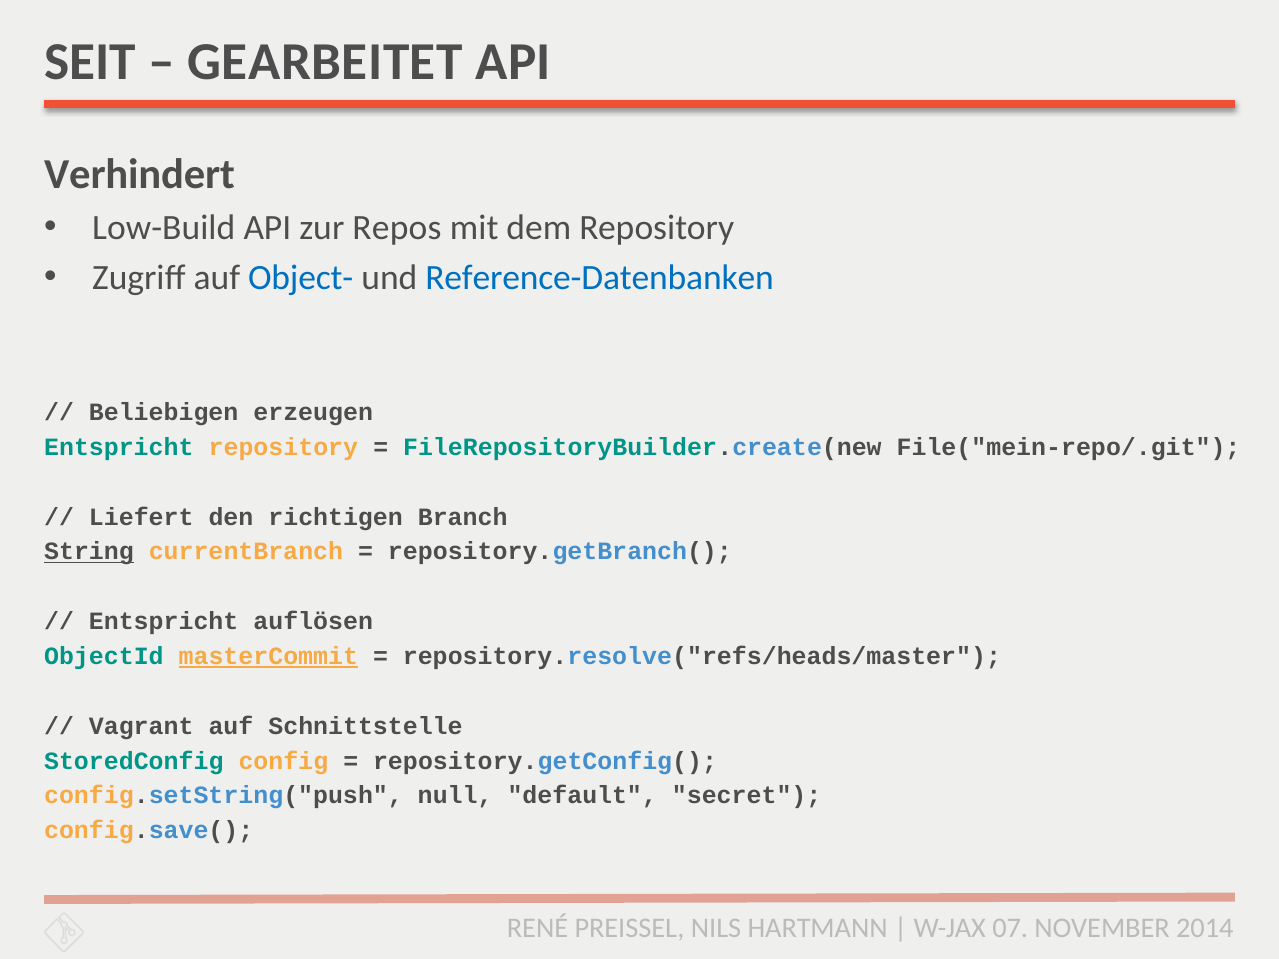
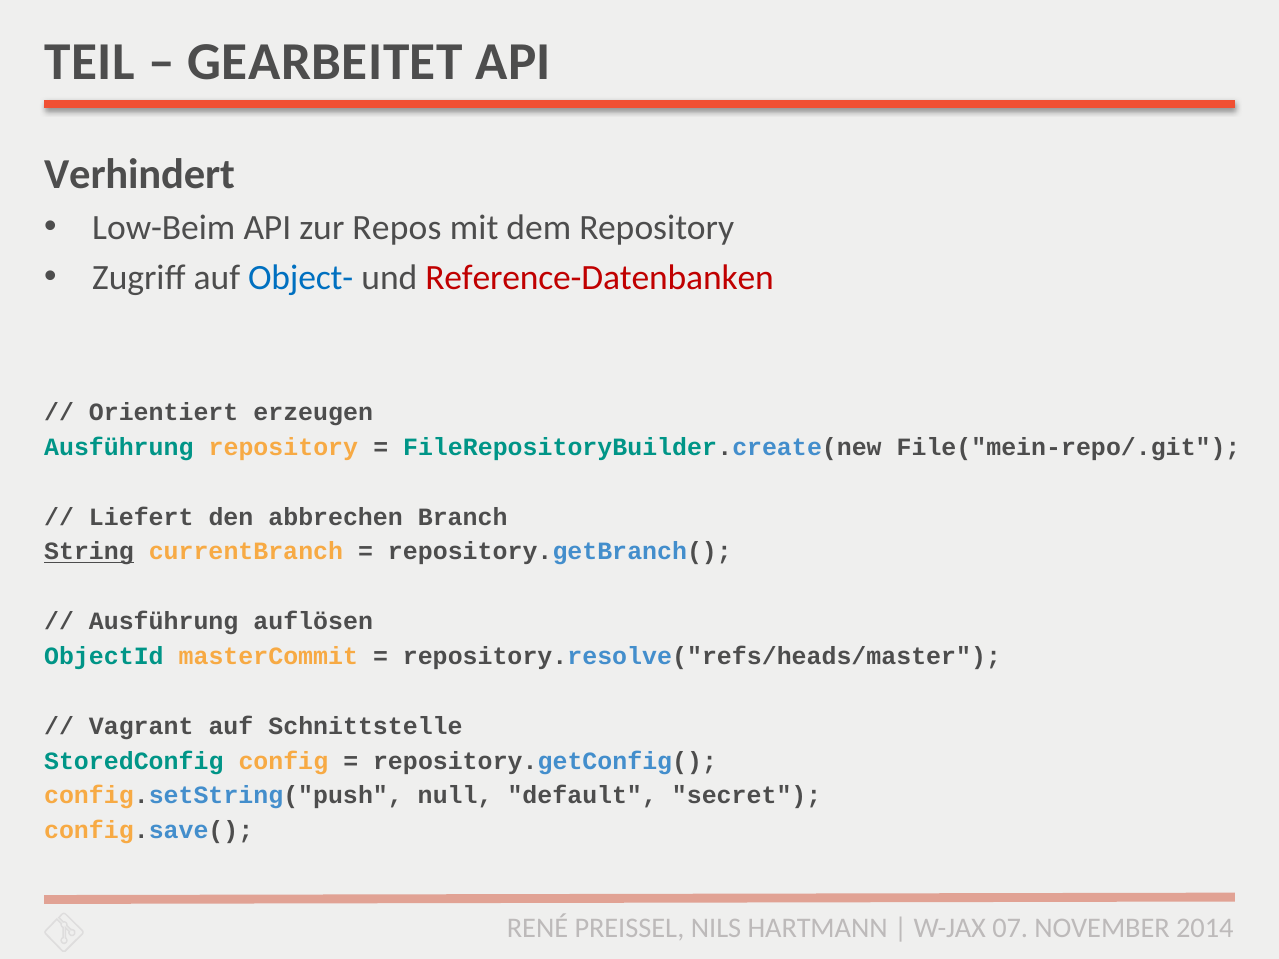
SEIT: SEIT -> TEIL (90, 62)
Low-Build: Low-Build -> Low-Beim (164, 228)
Reference-Datenbanken colour: blue -> red (600, 278)
Beliebigen: Beliebigen -> Orientiert (164, 413)
Entspricht: Entspricht -> Ausführung (119, 447)
richtigen: richtigen -> abbrechen (336, 517)
Entspricht: Entspricht -> Ausführung (164, 622)
masterCommit underline: present -> none (268, 656)
